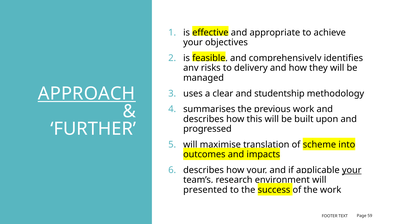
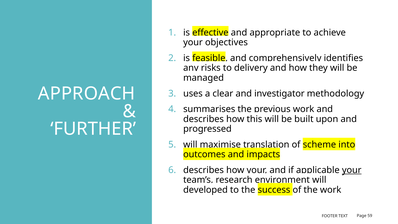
APPROACH underline: present -> none (87, 94)
studentship: studentship -> investigator (279, 93)
presented: presented -> developed (205, 190)
